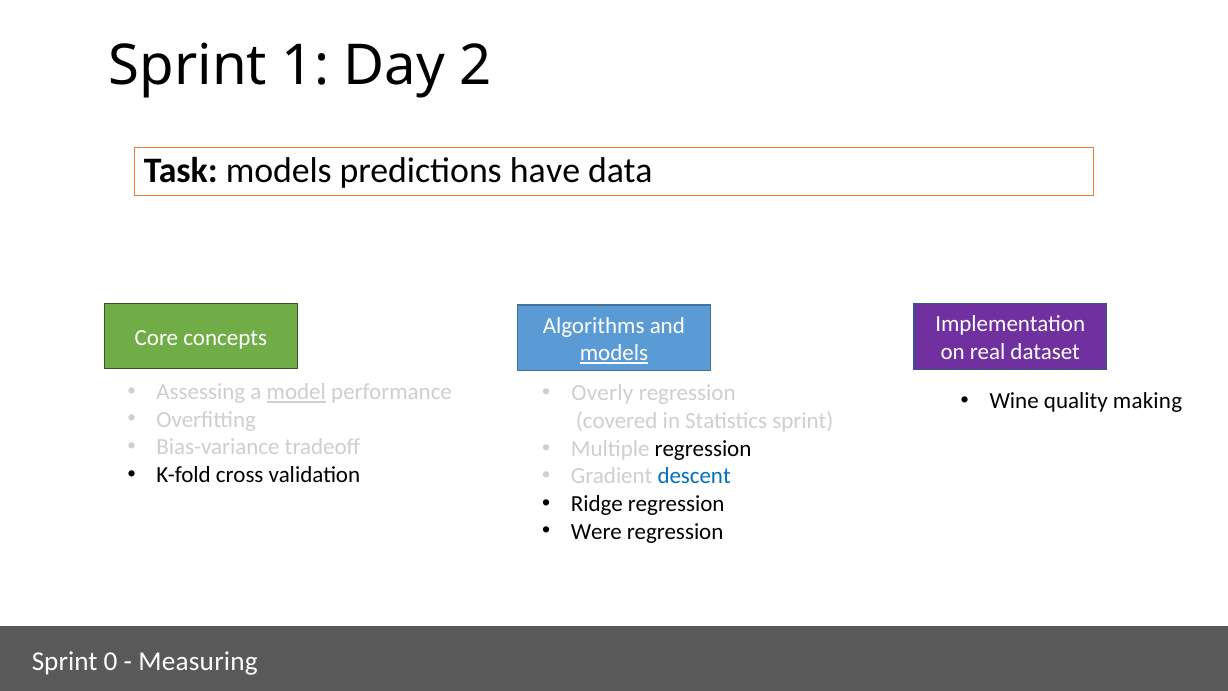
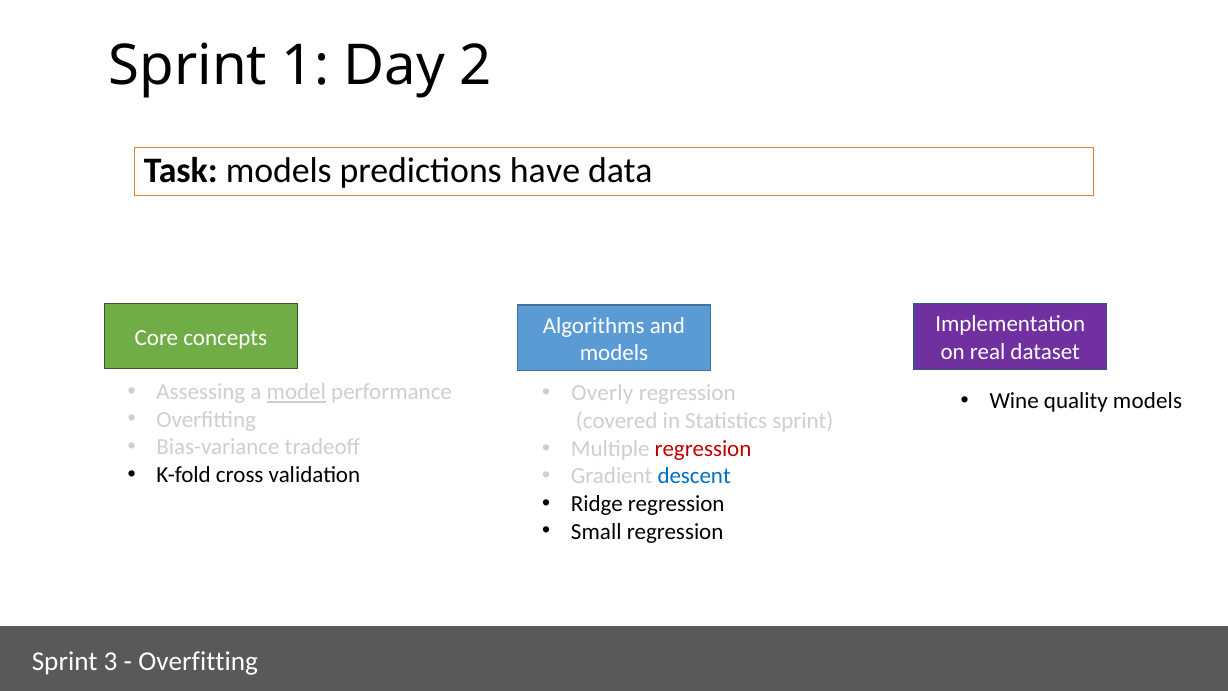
models underline: present -> none (614, 353)
quality making: making -> models (1148, 401)
regression colour: black -> red (703, 448)
Were: Were -> Small (596, 531)
0: 0 -> 3 (111, 661)
Measuring: Measuring -> Overfitting (198, 661)
